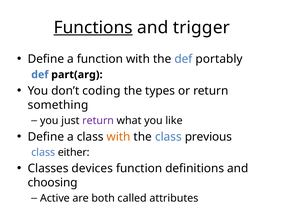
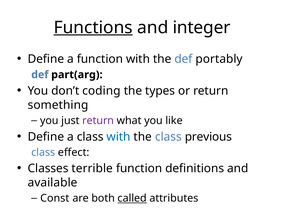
trigger: trigger -> integer (202, 27)
with colour: orange -> blue (119, 137)
either: either -> effect (74, 152)
devices: devices -> terrible (92, 168)
choosing: choosing -> available (53, 183)
Active: Active -> Const (55, 198)
called underline: none -> present (132, 198)
